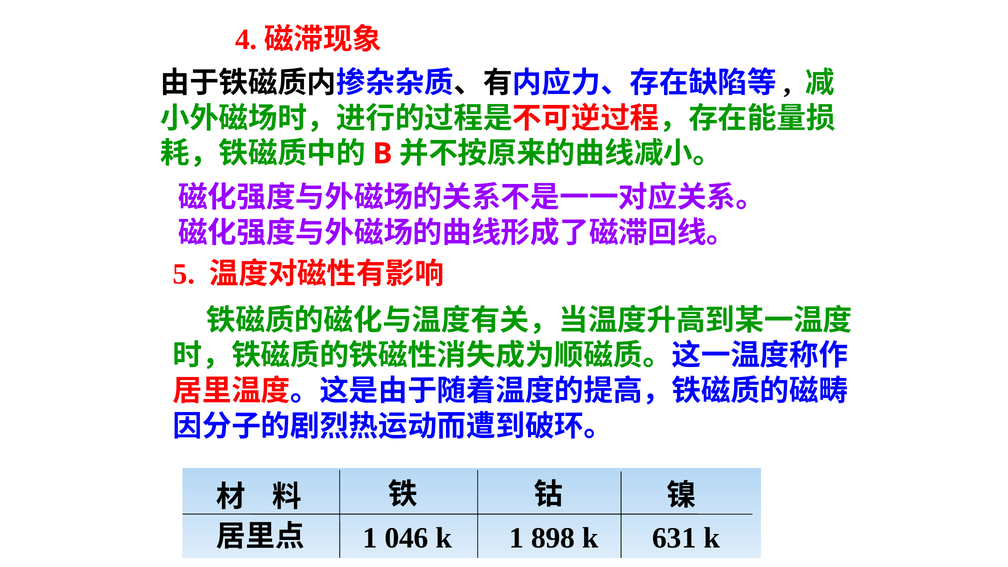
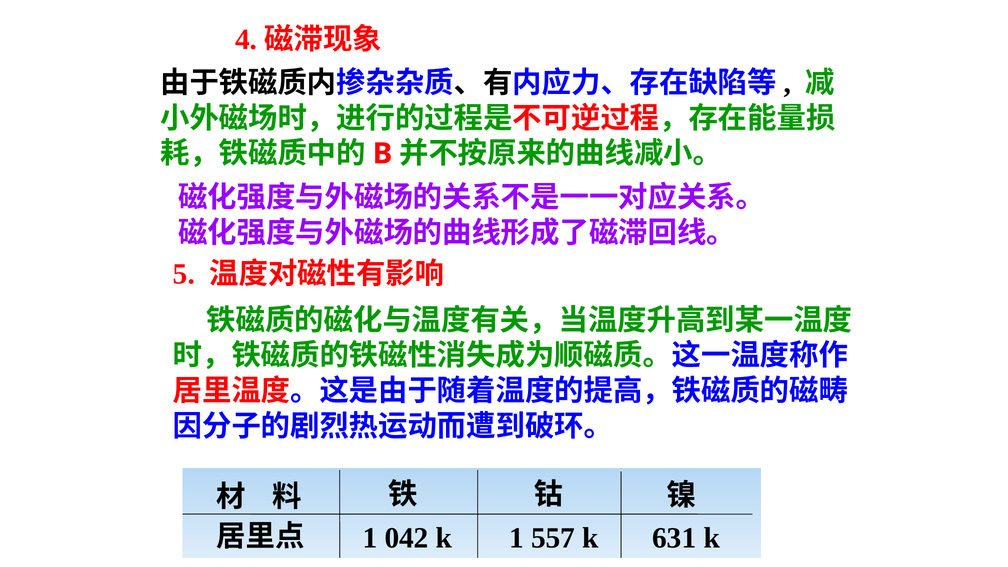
046: 046 -> 042 (407, 538)
898: 898 -> 557 (553, 538)
